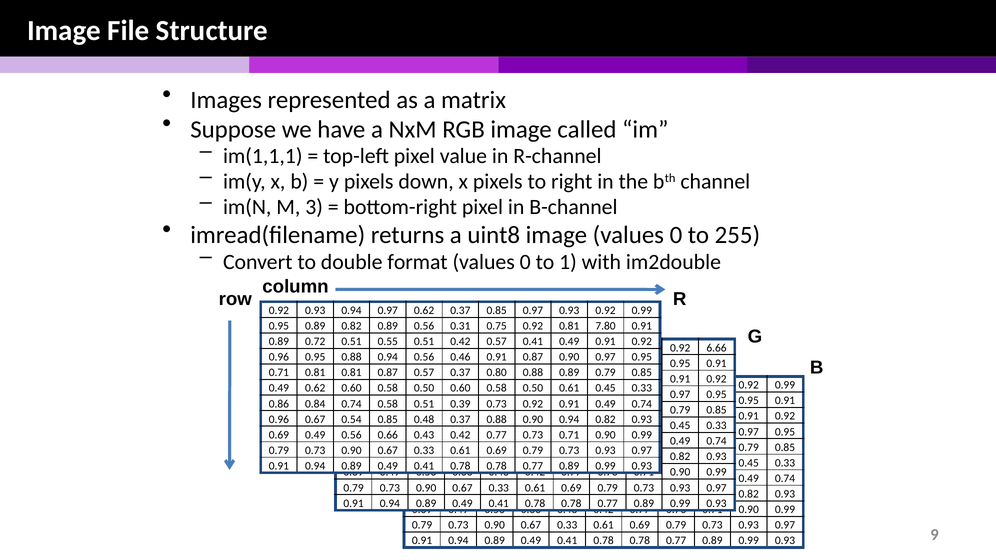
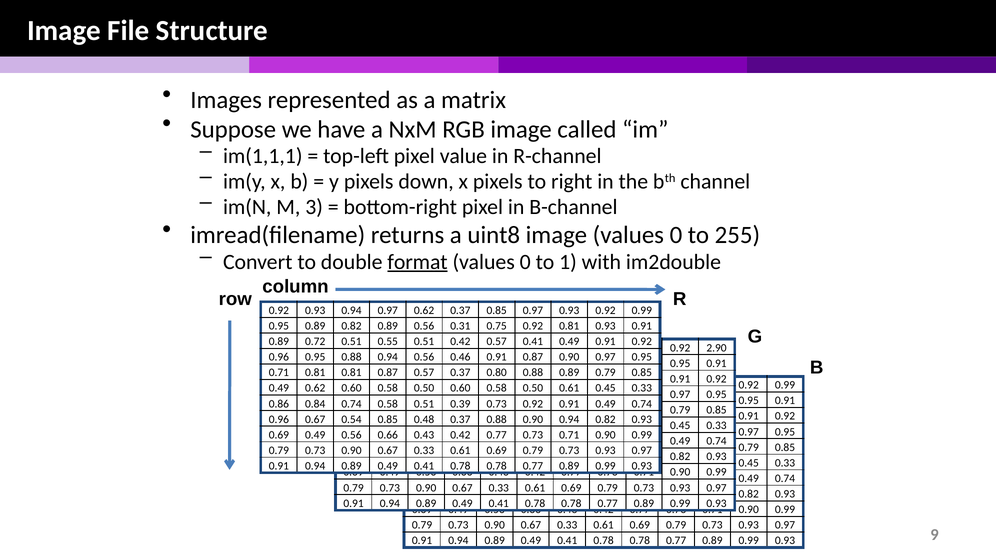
format underline: none -> present (417, 262)
0.81 7.80: 7.80 -> 0.93 (606, 326)
6.66: 6.66 -> 2.90 (717, 348)
